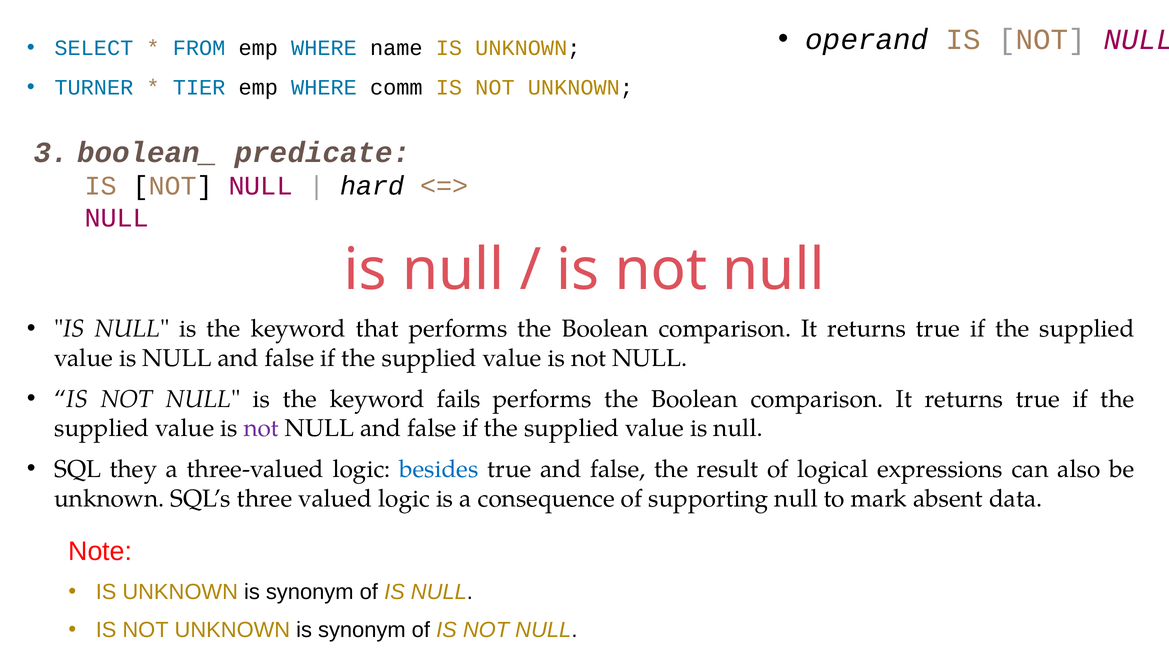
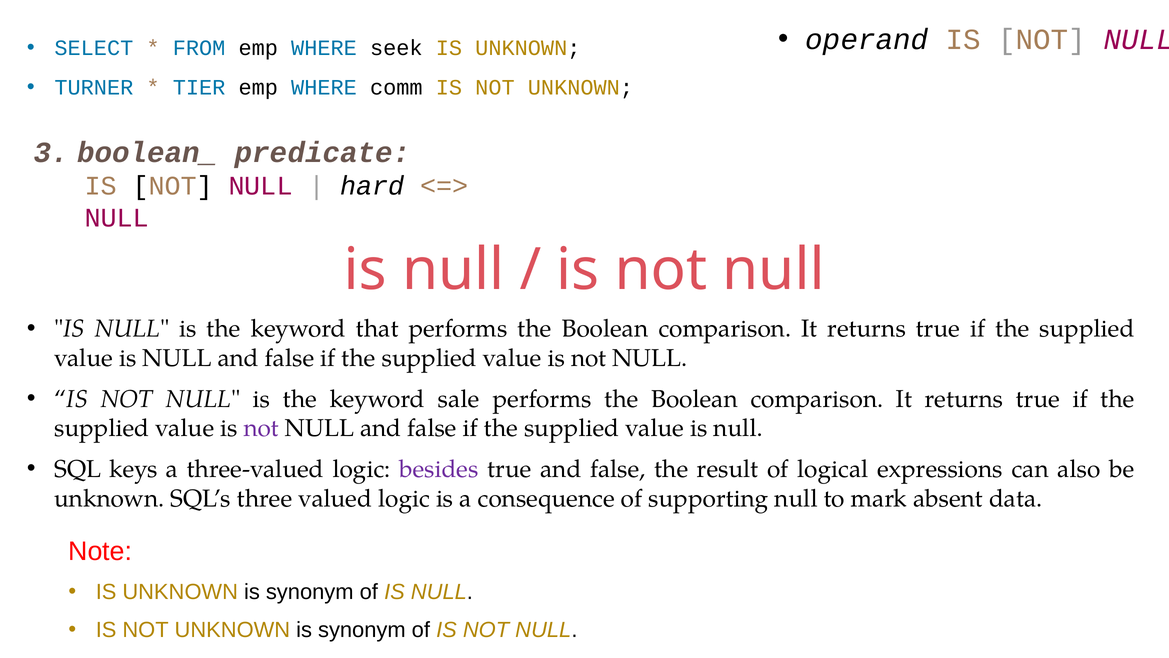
name: name -> seek (396, 48)
fails: fails -> sale (459, 399)
they: they -> keys (134, 469)
besides colour: blue -> purple (439, 469)
